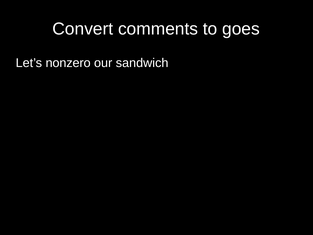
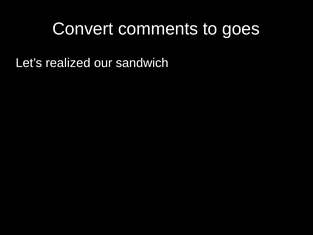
nonzero: nonzero -> realized (68, 63)
